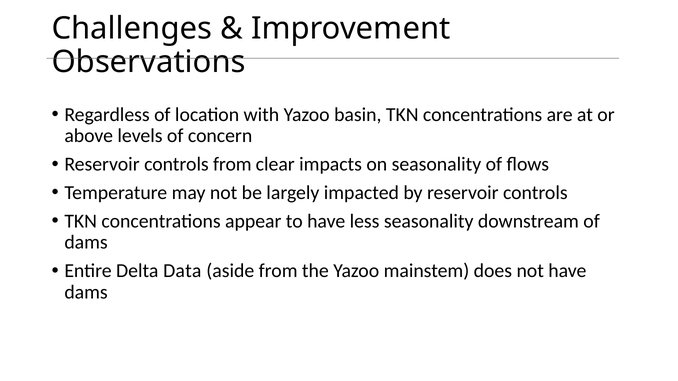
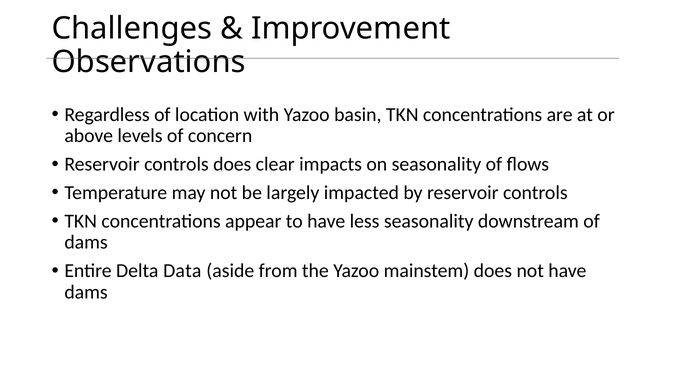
controls from: from -> does (232, 164)
